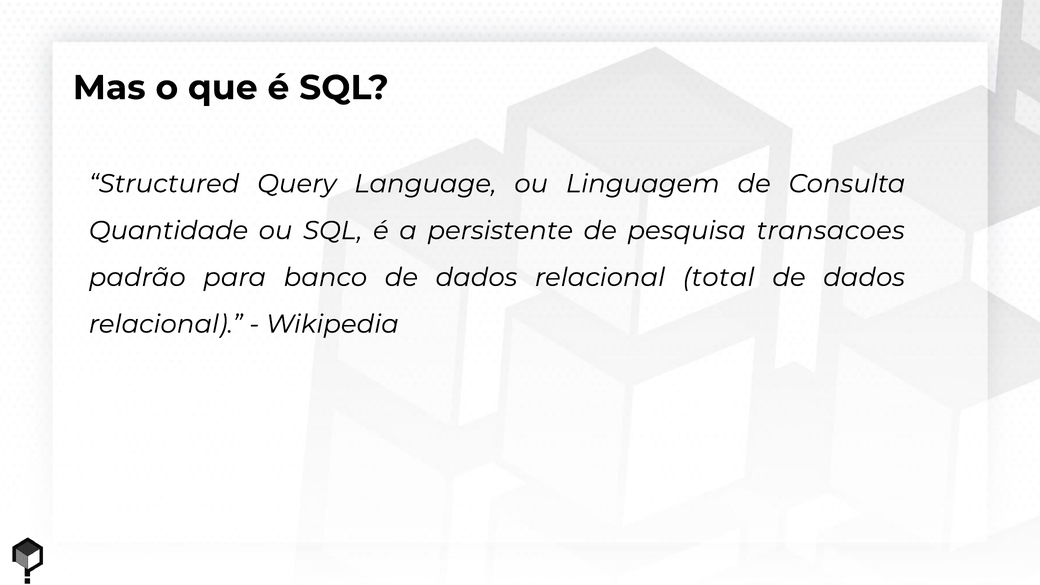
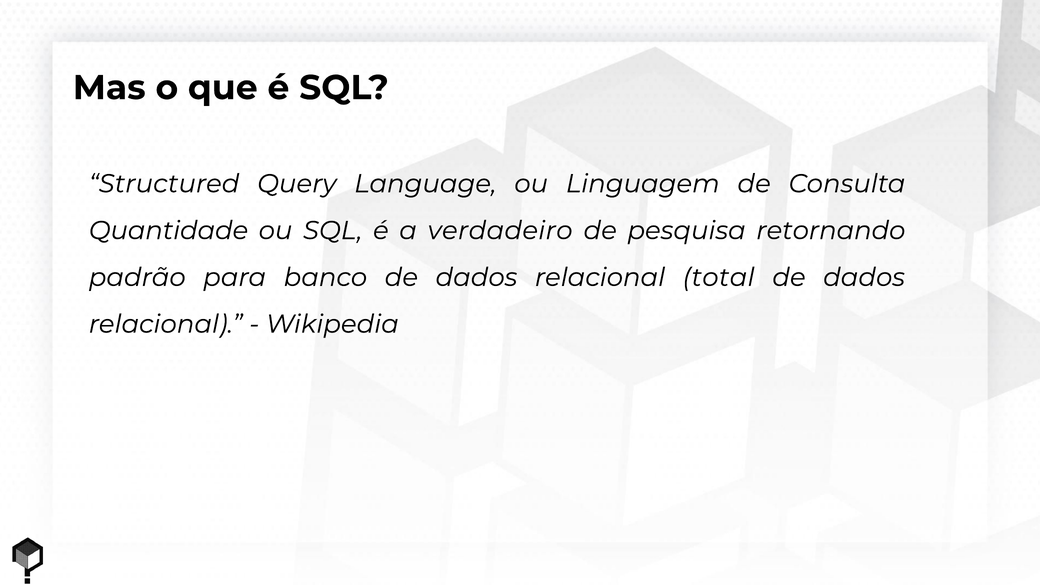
persistente: persistente -> verdadeiro (500, 231)
transacoes: transacoes -> retornando (831, 231)
